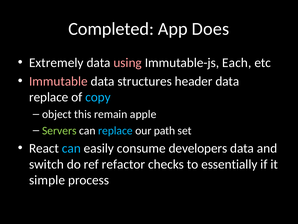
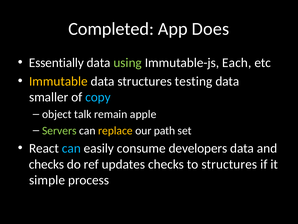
Extremely: Extremely -> Essentially (56, 63)
using colour: pink -> light green (128, 63)
Immutable colour: pink -> yellow (58, 81)
header: header -> testing (194, 81)
replace: replace -> smaller (49, 97)
this: this -> talk (83, 114)
replace colour: light blue -> yellow (115, 130)
switch: switch -> checks (47, 164)
refactor: refactor -> updates (123, 164)
to essentially: essentially -> structures (229, 164)
